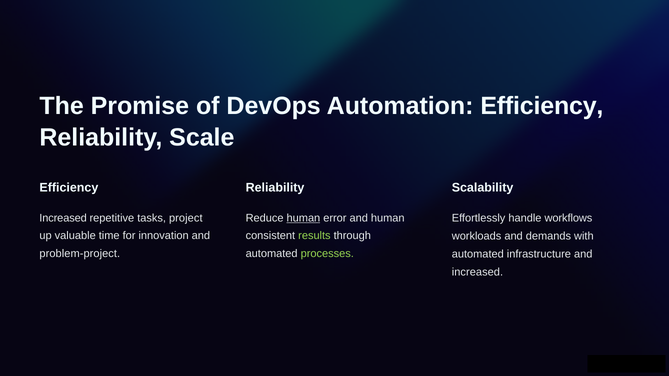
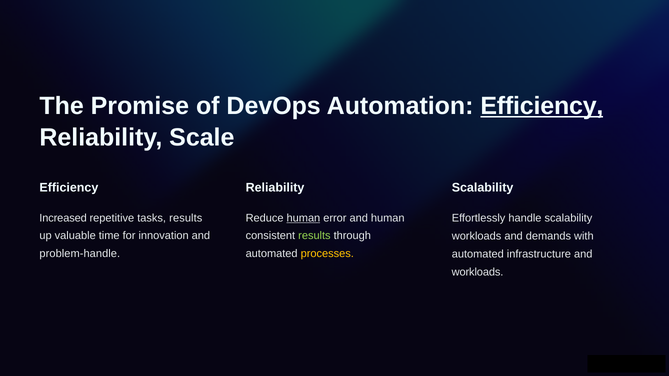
Efficiency underline: none -> present (542, 106)
tasks project: project -> results (186, 218)
handle workflows: workflows -> scalability (568, 218)
problem-project: problem-project -> problem-handle (80, 254)
processes colour: light green -> yellow (327, 254)
increased: increased -> workloads (478, 272)
